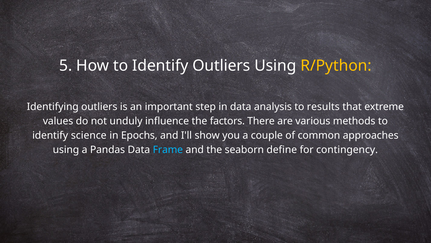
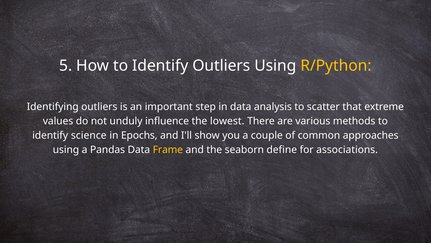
results: results -> scatter (323, 107)
factors: factors -> lowest (227, 121)
Frame colour: light blue -> yellow (168, 149)
contingency: contingency -> associations (347, 149)
